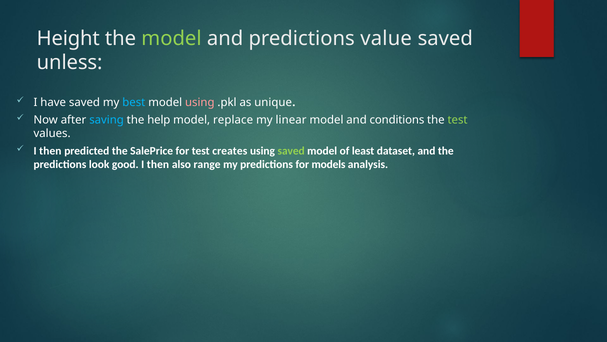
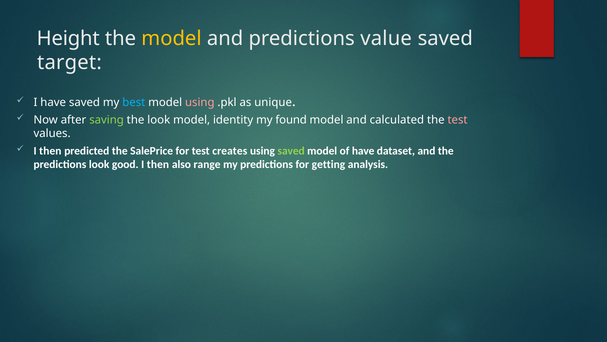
model colour: light green -> yellow (171, 38)
unless: unless -> target (69, 63)
saving colour: light blue -> light green (107, 120)
the help: help -> look (159, 120)
replace: replace -> identity (233, 120)
linear: linear -> found (291, 120)
conditions: conditions -> calculated (397, 120)
test colour: light green -> pink (458, 120)
of least: least -> have (363, 151)
models: models -> getting (328, 164)
